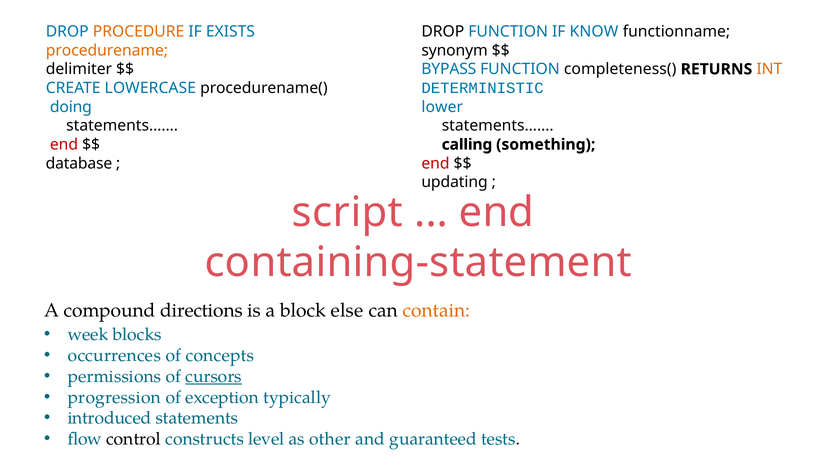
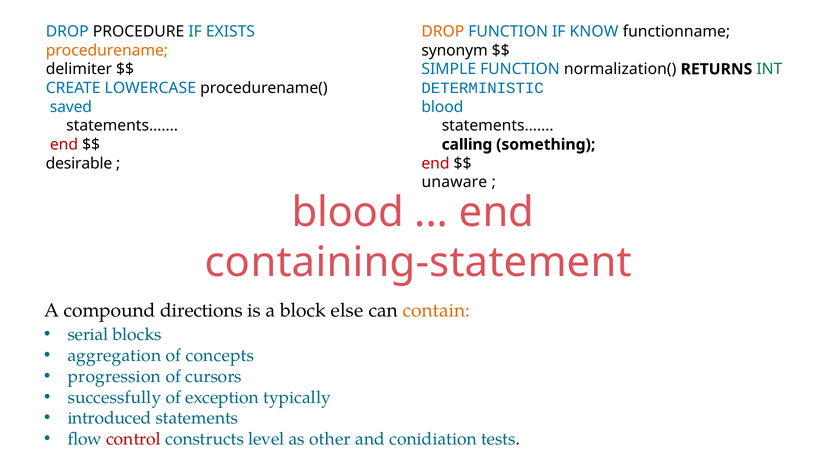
PROCEDURE colour: orange -> black (139, 31)
DROP colour: black -> orange (443, 31)
BYPASS: BYPASS -> SIMPLE (449, 69)
completeness(: completeness( -> normalization( (620, 69)
INT colour: orange -> green (769, 69)
doing: doing -> saved (71, 107)
lower: lower -> blood (442, 107)
database: database -> desirable (79, 163)
updating: updating -> unaware (454, 182)
script: script -> blood (348, 212)
week: week -> serial (88, 334)
occurrences: occurrences -> aggregation (114, 355)
permissions: permissions -> progression (114, 376)
cursors underline: present -> none (214, 376)
progression: progression -> successfully (114, 397)
control colour: black -> red (134, 439)
guaranteed: guaranteed -> conidiation (433, 439)
